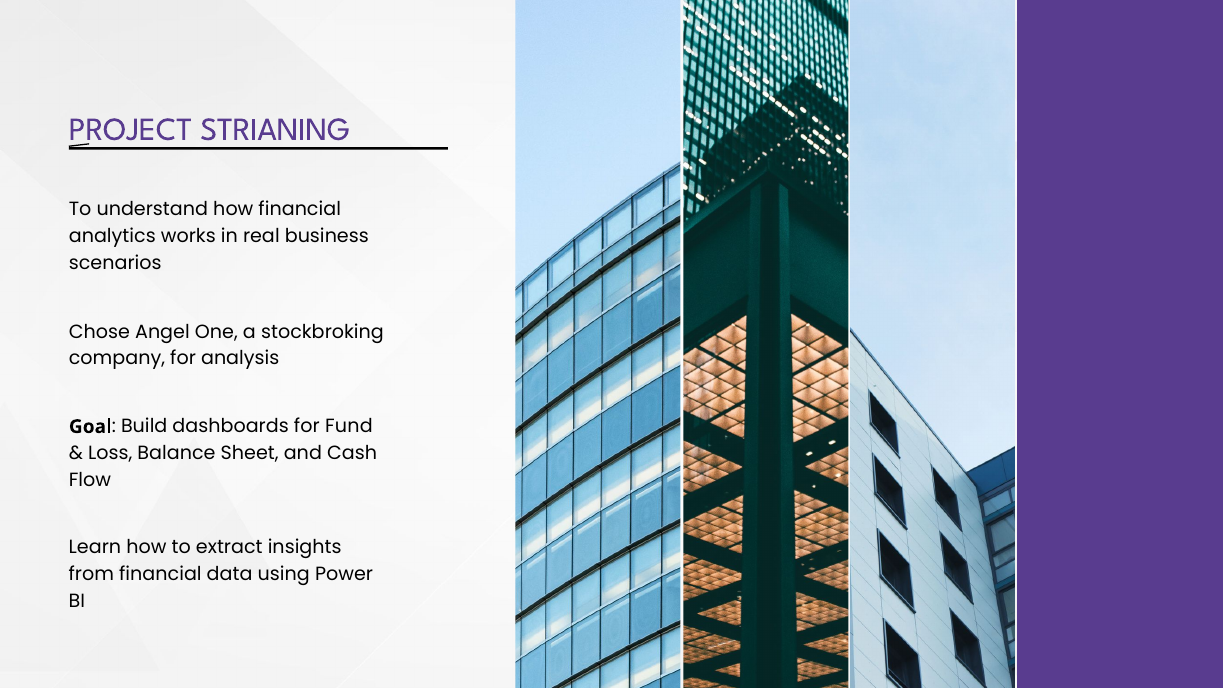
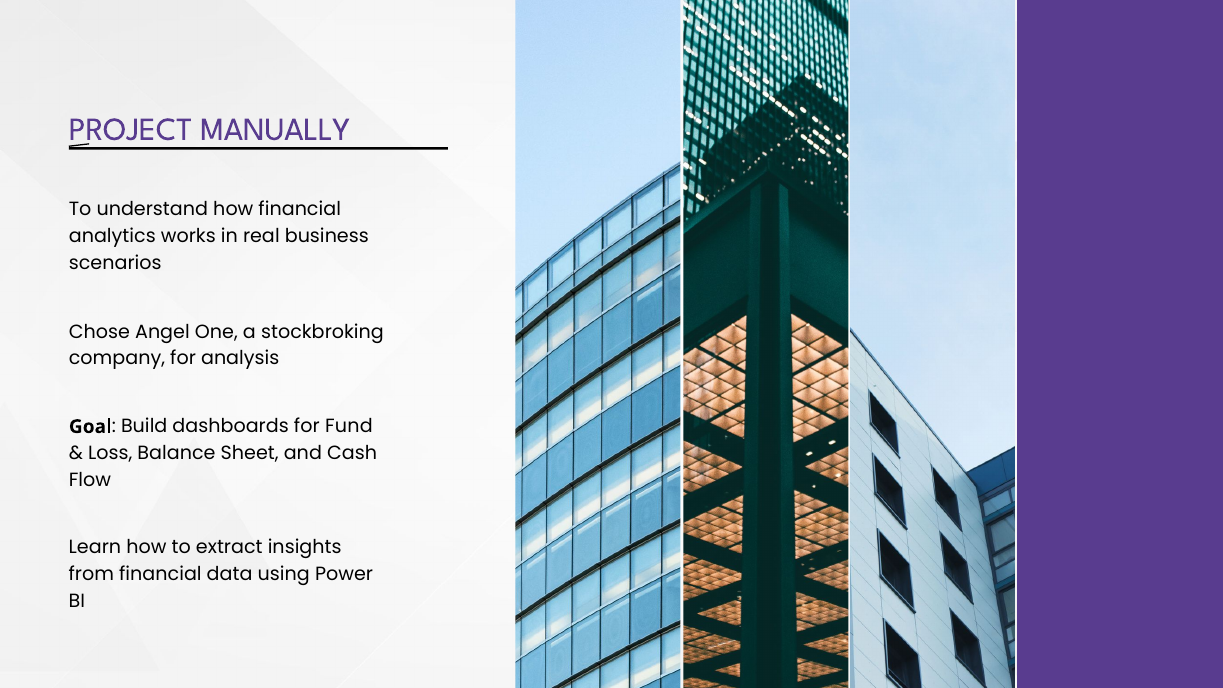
STRIANING: STRIANING -> MANUALLY (275, 129)
